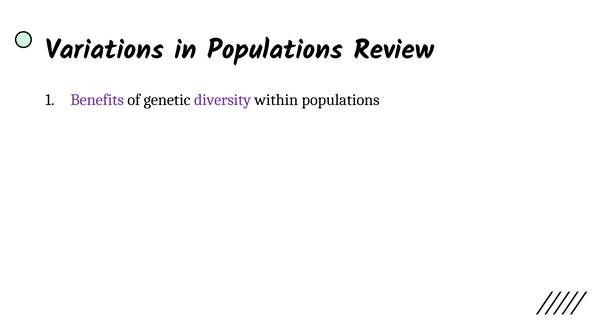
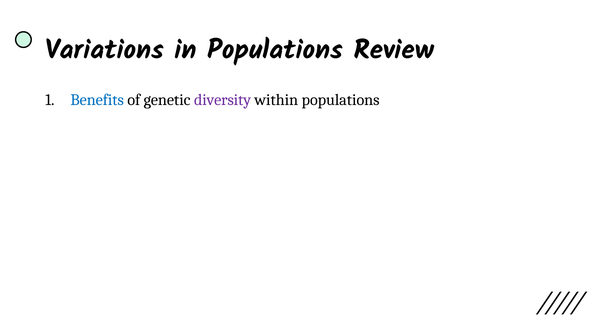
Benefits colour: purple -> blue (97, 100)
